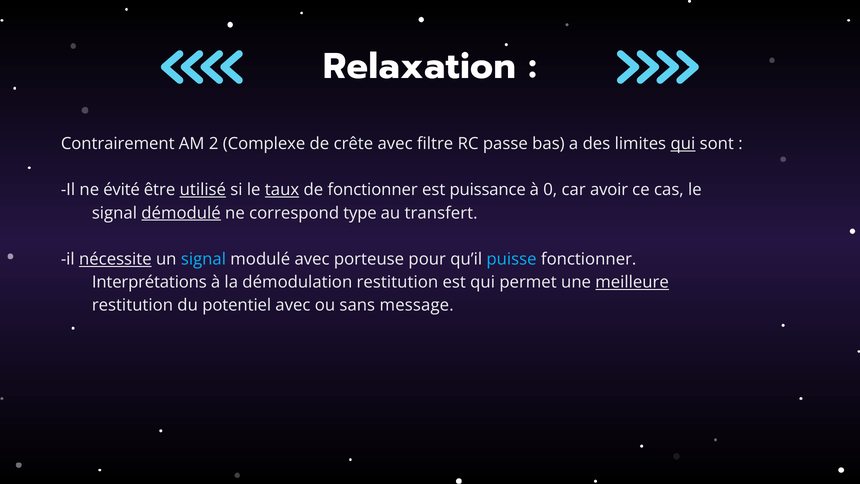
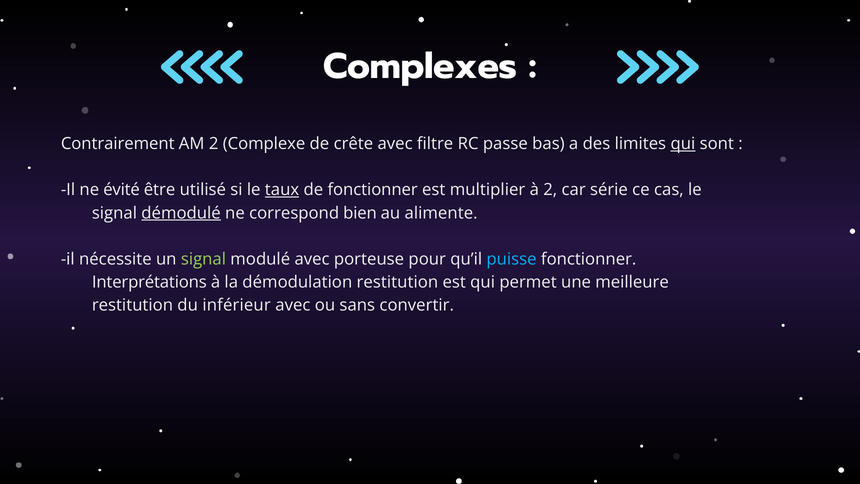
Relaxation: Relaxation -> Complexes (420, 67)
utilisé underline: present -> none (203, 190)
puissance: puissance -> multiplier (488, 190)
à 0: 0 -> 2 (550, 190)
avoir: avoir -> série (609, 190)
type: type -> bien (360, 213)
transfert: transfert -> alimente (441, 213)
nécessite underline: present -> none (115, 259)
signal colour: light blue -> light green (203, 259)
meilleure underline: present -> none (632, 282)
potentiel: potentiel -> inférieur (237, 305)
message: message -> convertir (417, 305)
